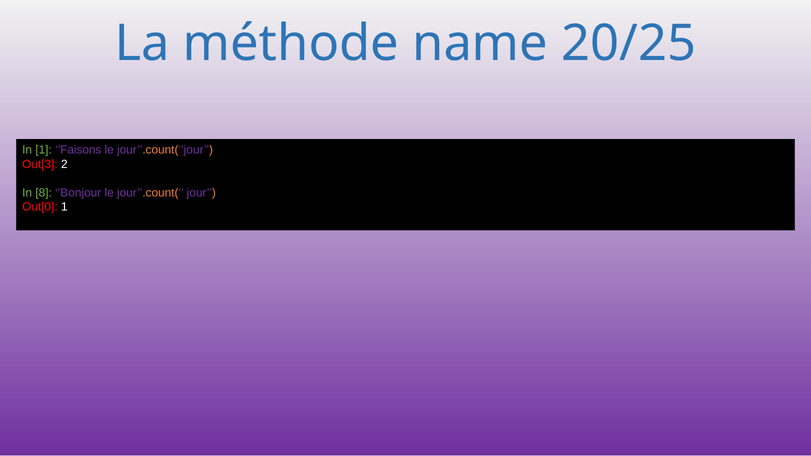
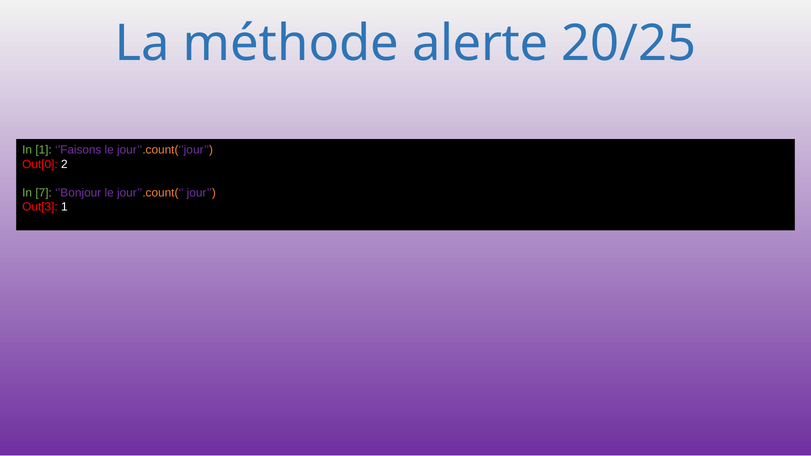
name: name -> alerte (480, 44)
Out[3: Out[3 -> Out[0 (40, 164)
8: 8 -> 7 (44, 193)
Out[0: Out[0 -> Out[3 (40, 207)
